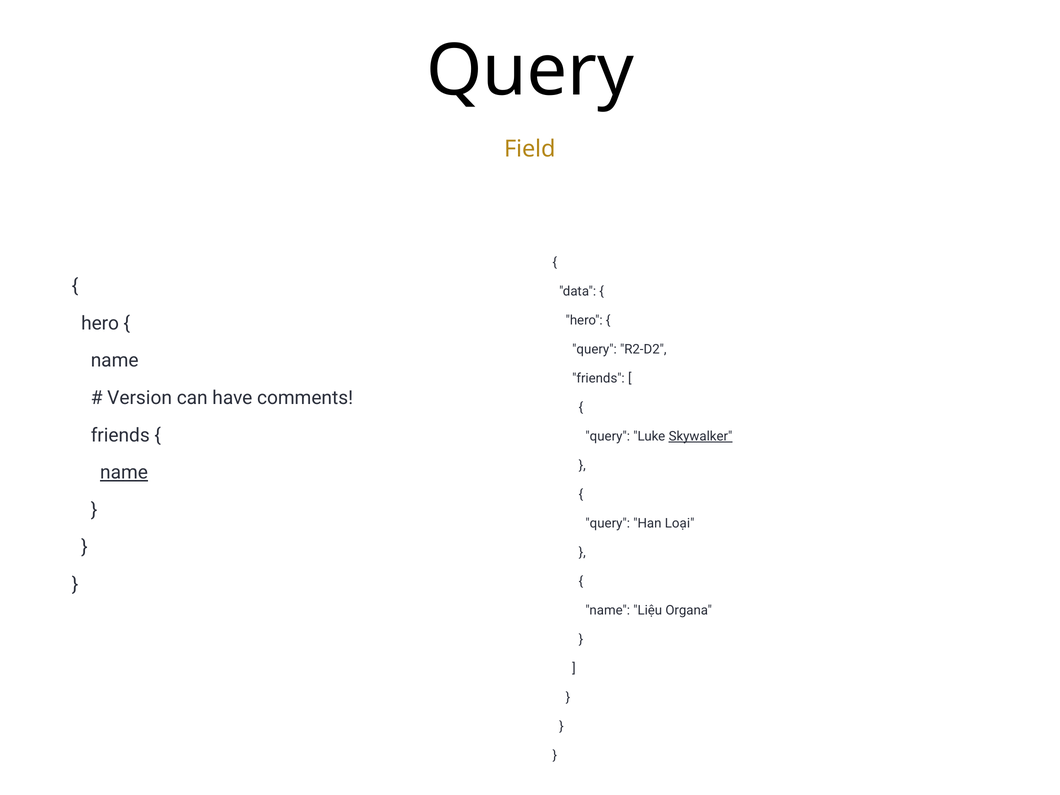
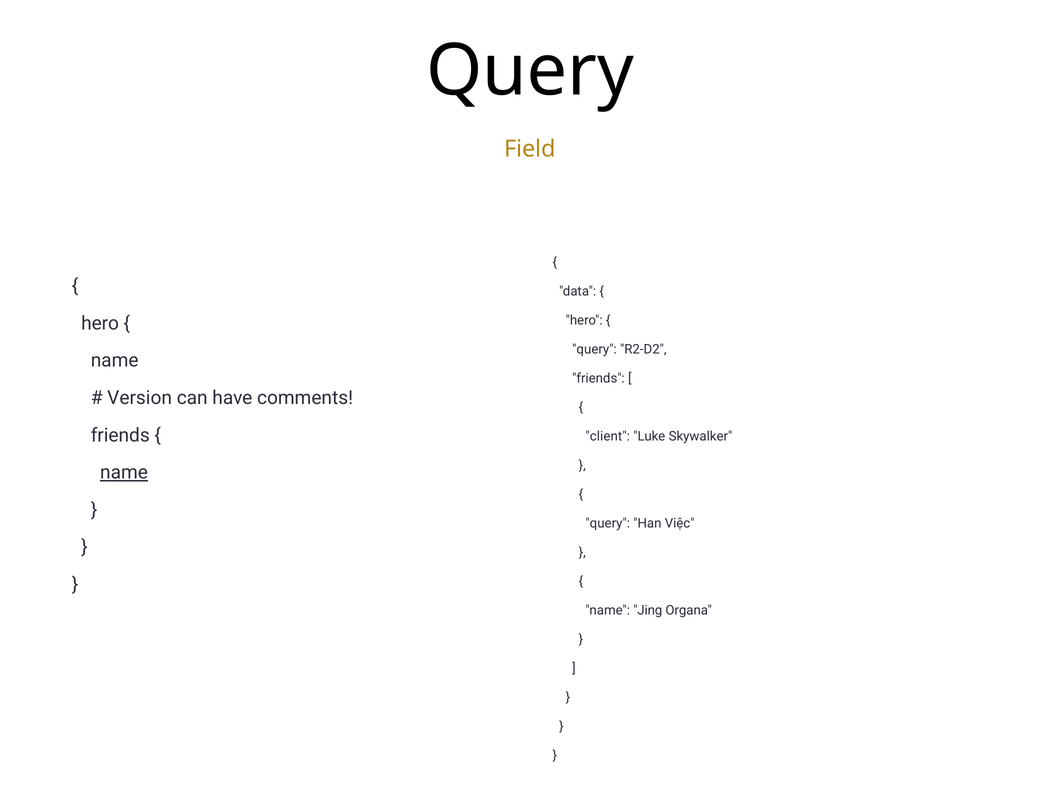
query: query -> client (608, 436)
Skywalker underline: present -> none (700, 436)
Loại: Loại -> Việc (680, 523)
Liệu: Liệu -> Jing (648, 610)
